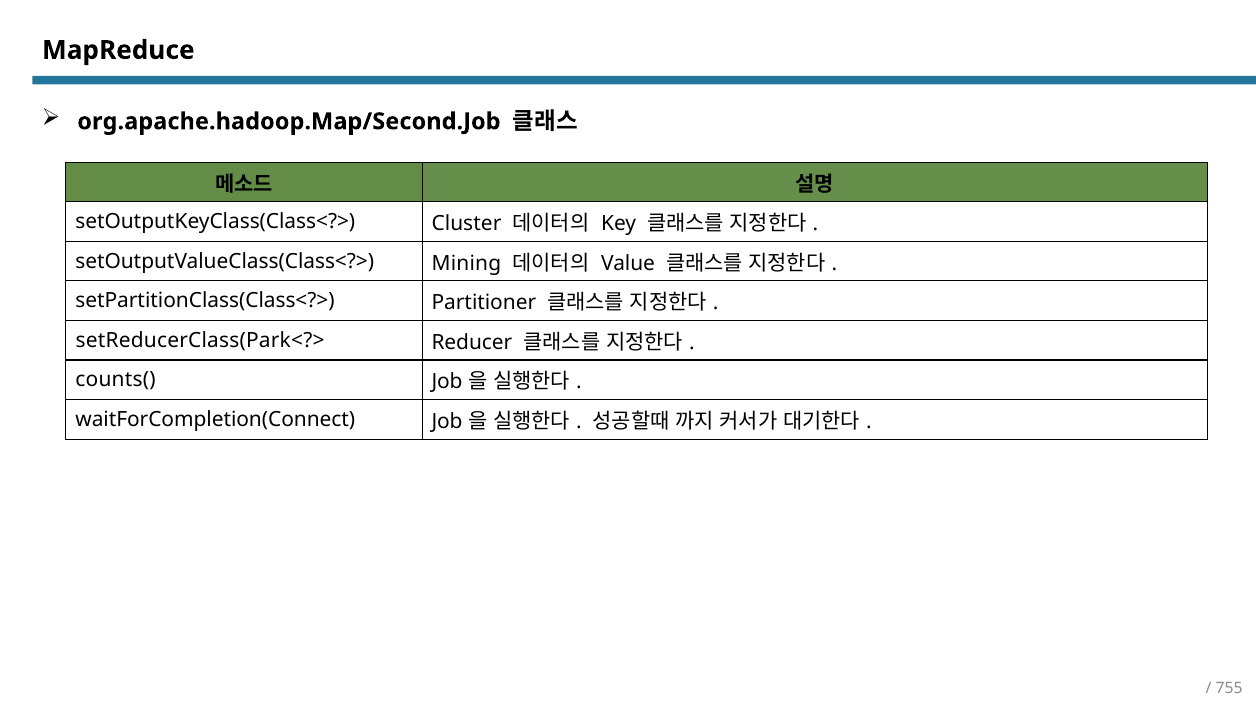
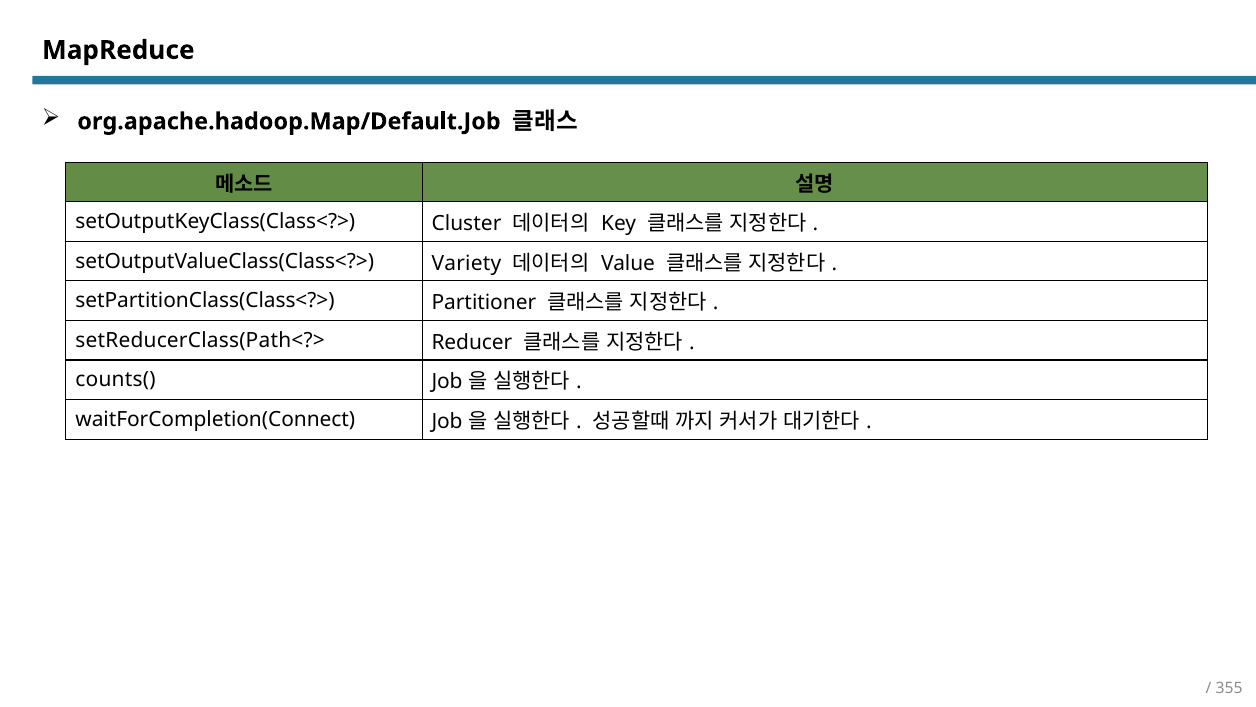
org.apache.hadoop.Map/Second.Job: org.apache.hadoop.Map/Second.Job -> org.apache.hadoop.Map/Default.Job (289, 121)
Mining: Mining -> Variety (466, 263)
setReducerClass(Park<?>: setReducerClass(Park<?> -> setReducerClass(Path<?> (200, 340)
755: 755 -> 355 (1229, 688)
